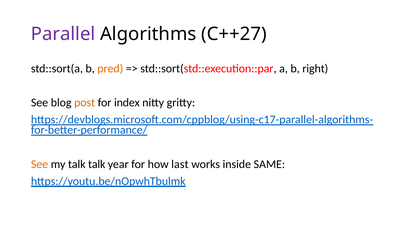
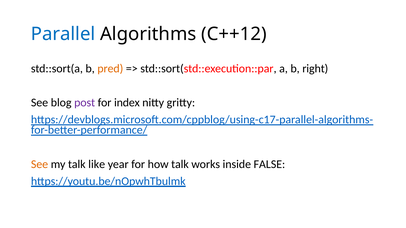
Parallel colour: purple -> blue (63, 34)
C++27: C++27 -> C++12 (234, 34)
post colour: orange -> purple (85, 103)
talk talk: talk -> like (97, 164)
how last: last -> talk (180, 164)
SAME: SAME -> FALSE (269, 164)
